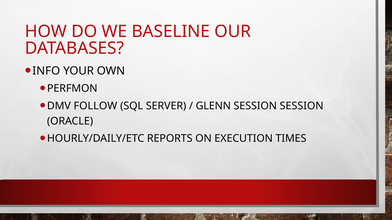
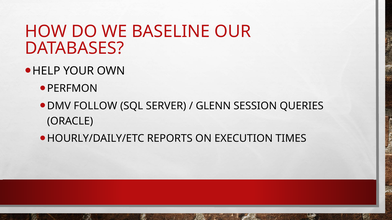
INFO: INFO -> HELP (46, 71)
SESSION SESSION: SESSION -> QUERIES (302, 106)
